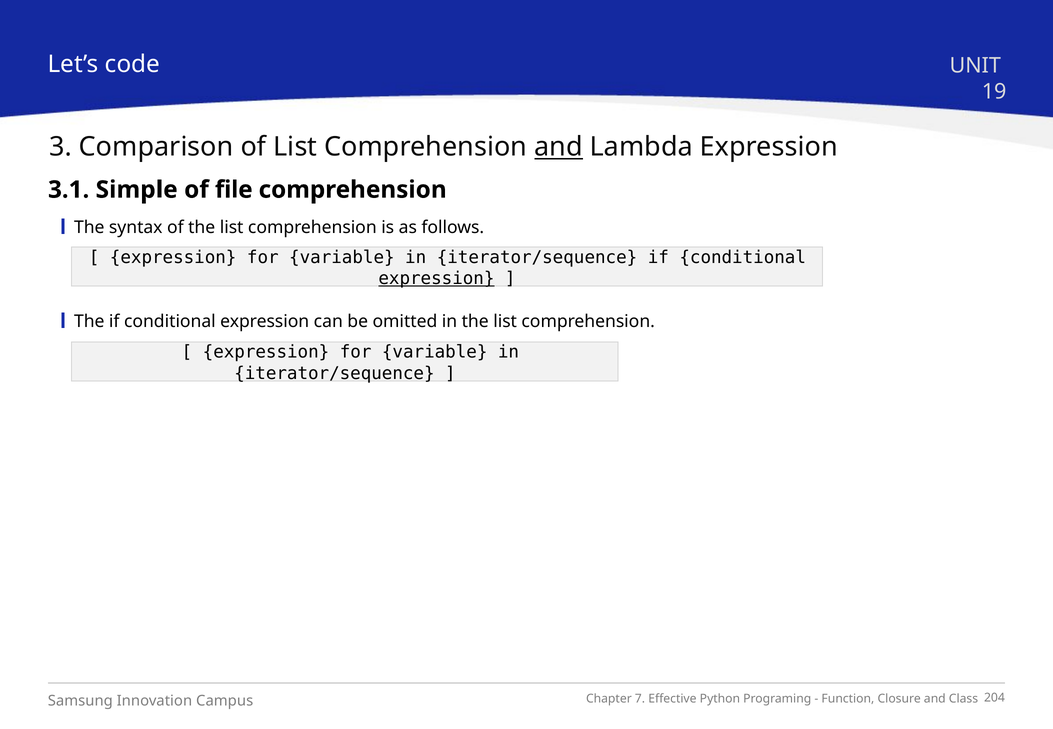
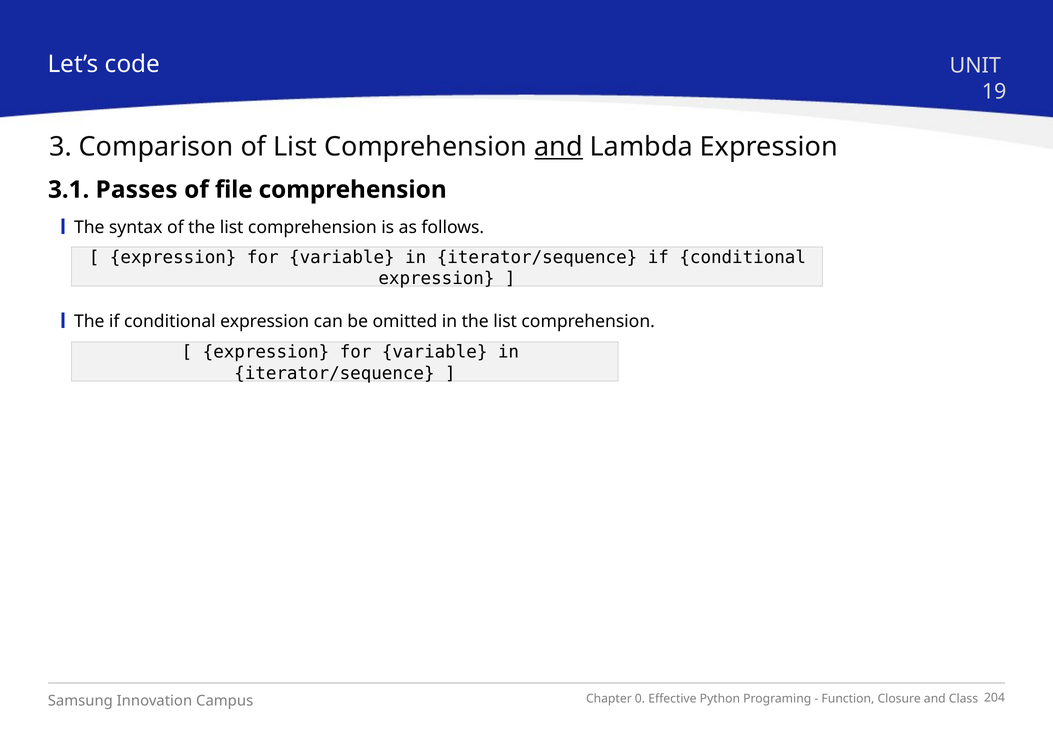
Simple: Simple -> Passes (137, 190)
expression underline: present -> none (436, 278)
7: 7 -> 0 (640, 699)
